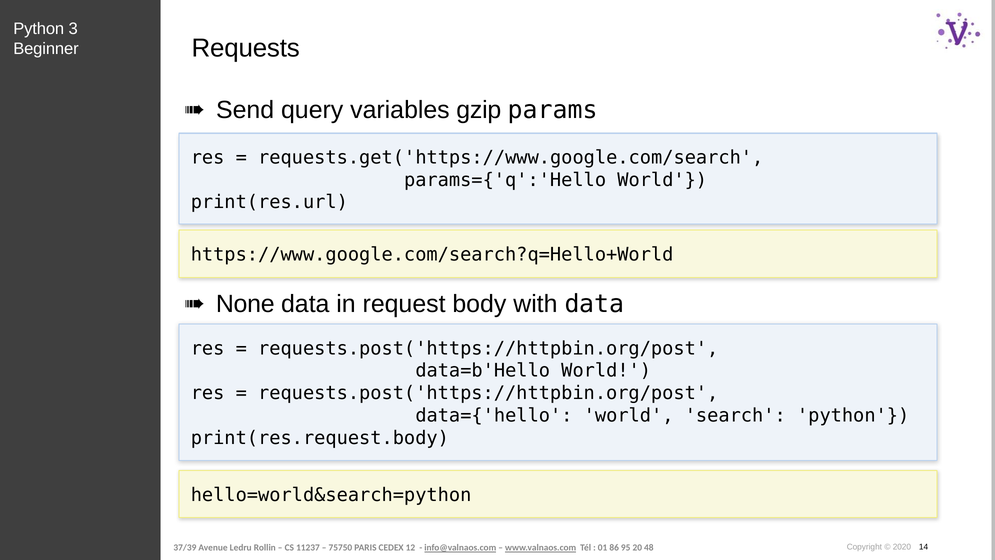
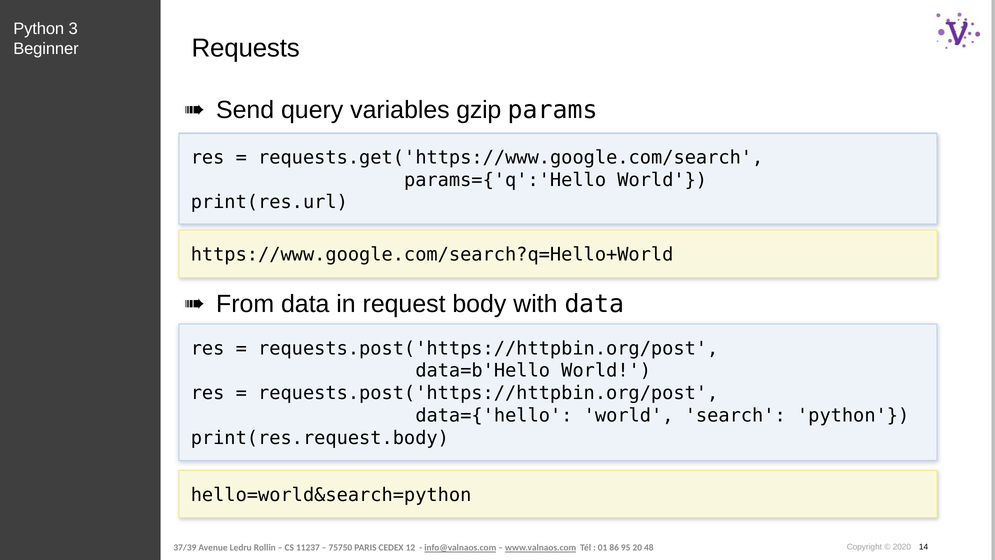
None: None -> From (245, 304)
